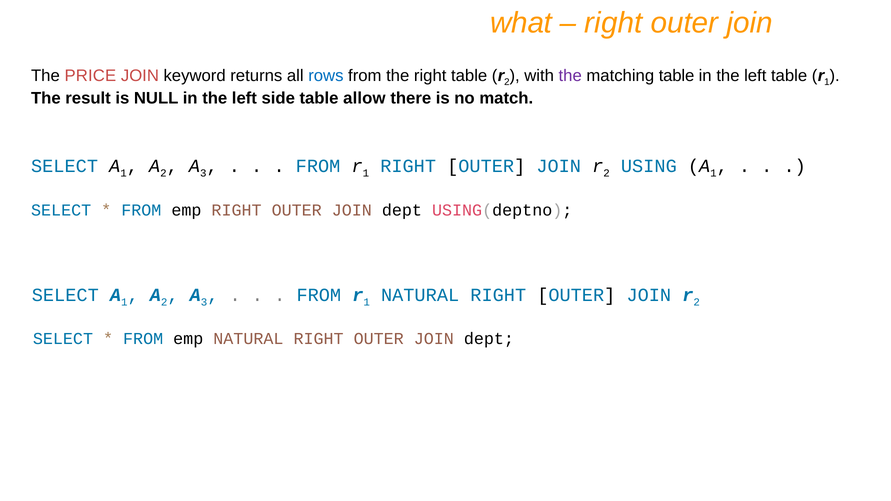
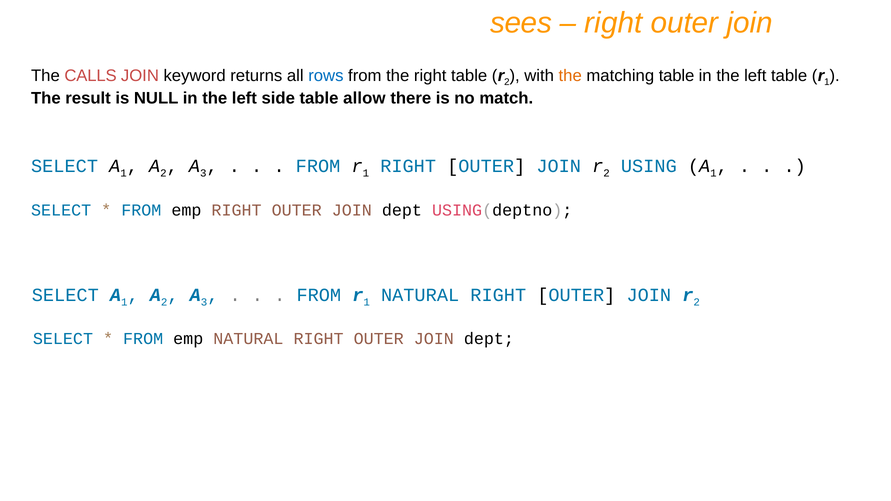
what: what -> sees (521, 23)
PRICE: PRICE -> CALLS (91, 76)
the colour: purple -> orange (570, 76)
